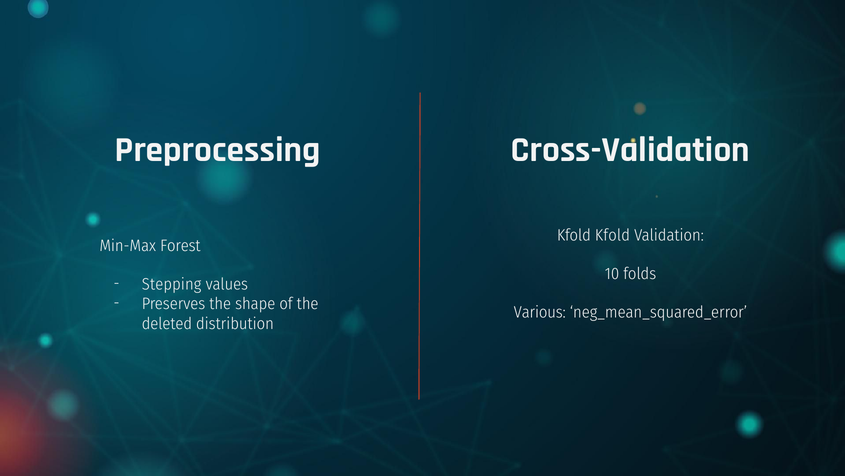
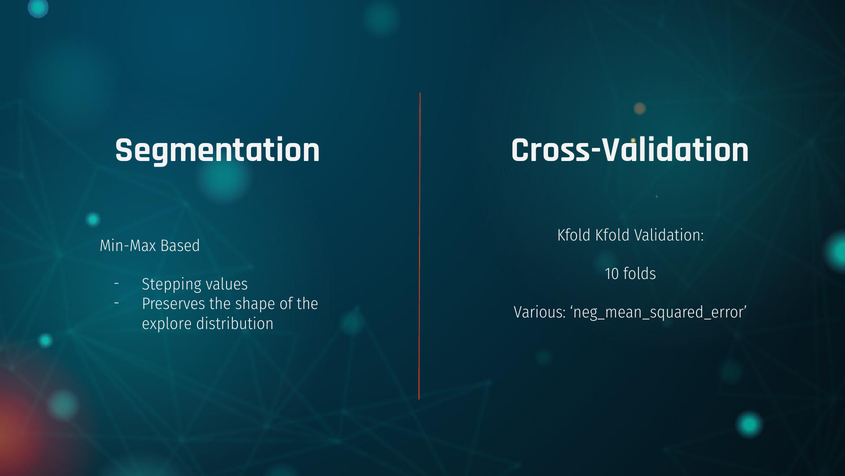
Preprocessing: Preprocessing -> Segmentation (218, 149)
Forest: Forest -> Based (180, 245)
deleted: deleted -> explore (167, 323)
